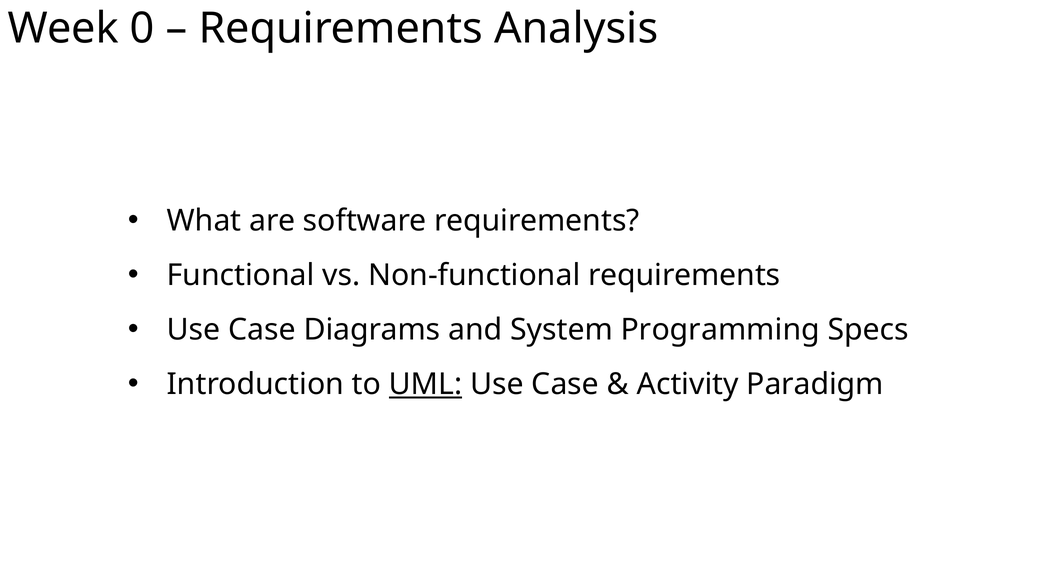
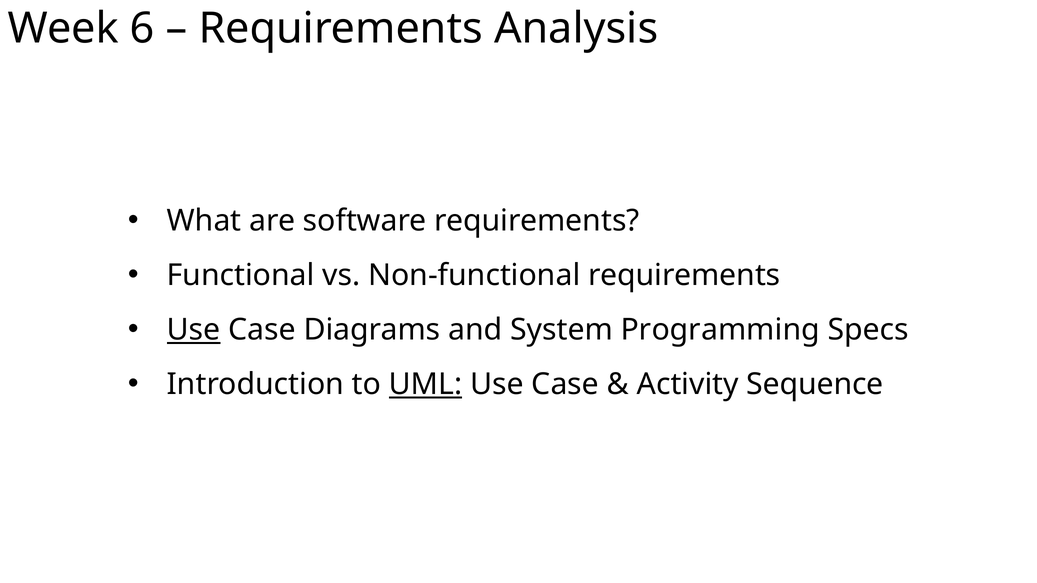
0: 0 -> 6 (142, 28)
Use underline: none -> present (194, 330)
Paradigm: Paradigm -> Sequence (815, 385)
